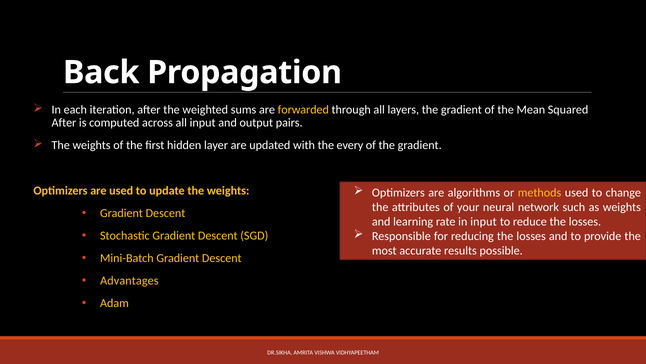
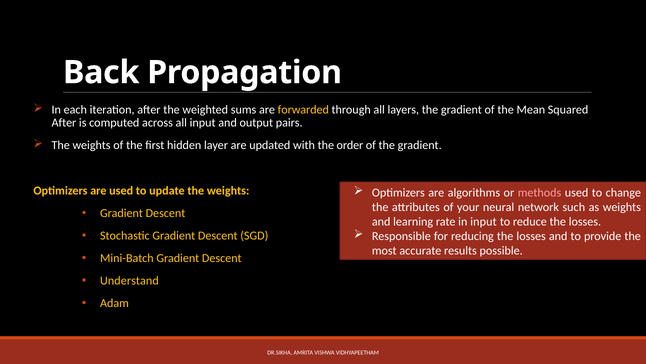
every: every -> order (350, 145)
methods colour: yellow -> pink (540, 192)
Advantages: Advantages -> Understand (129, 280)
